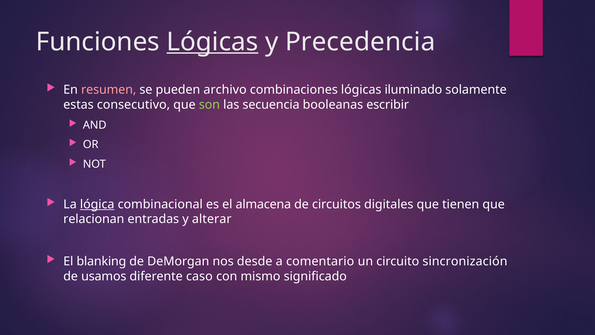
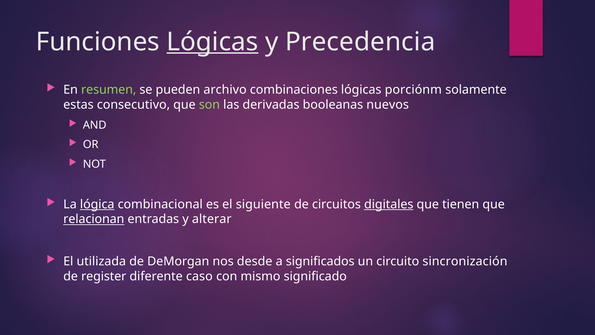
resumen colour: pink -> light green (109, 90)
iluminado: iluminado -> porciónm (413, 90)
secuencia: secuencia -> derivadas (271, 105)
escribir: escribir -> nuevos (388, 105)
almacena: almacena -> siguiente (263, 204)
digitales underline: none -> present (389, 204)
relacionan underline: none -> present (94, 219)
blanking: blanking -> utilizada (101, 261)
comentario: comentario -> significados (320, 261)
usamos: usamos -> register (104, 276)
